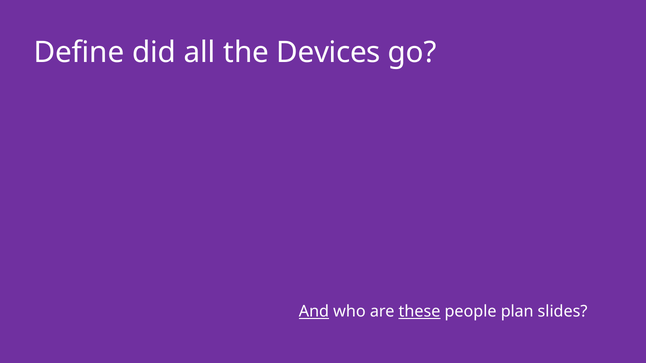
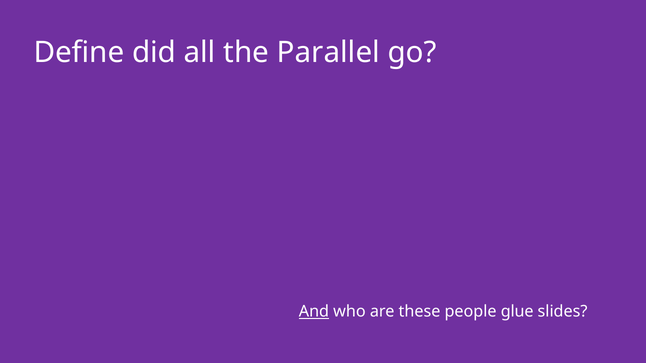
Devices: Devices -> Parallel (328, 53)
these underline: present -> none (419, 312)
plan: plan -> glue (517, 312)
